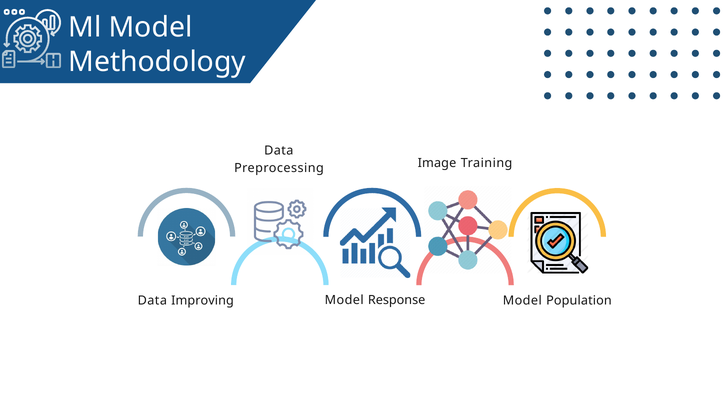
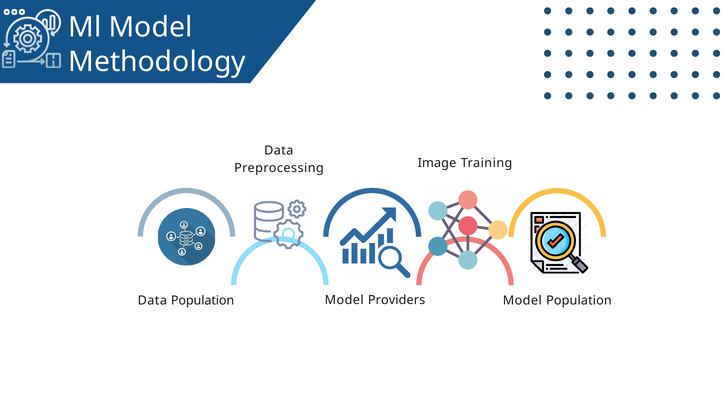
Data Improving: Improving -> Population (203, 300)
Response: Response -> Providers (397, 300)
